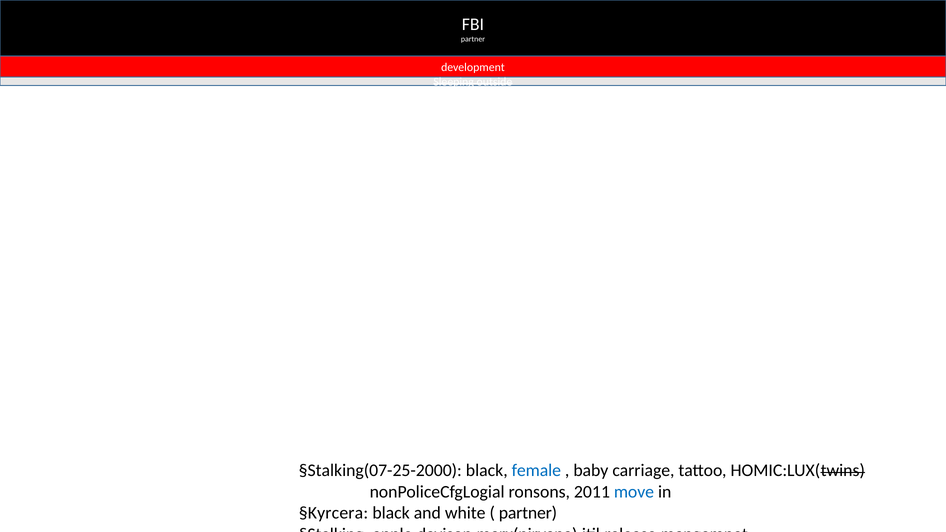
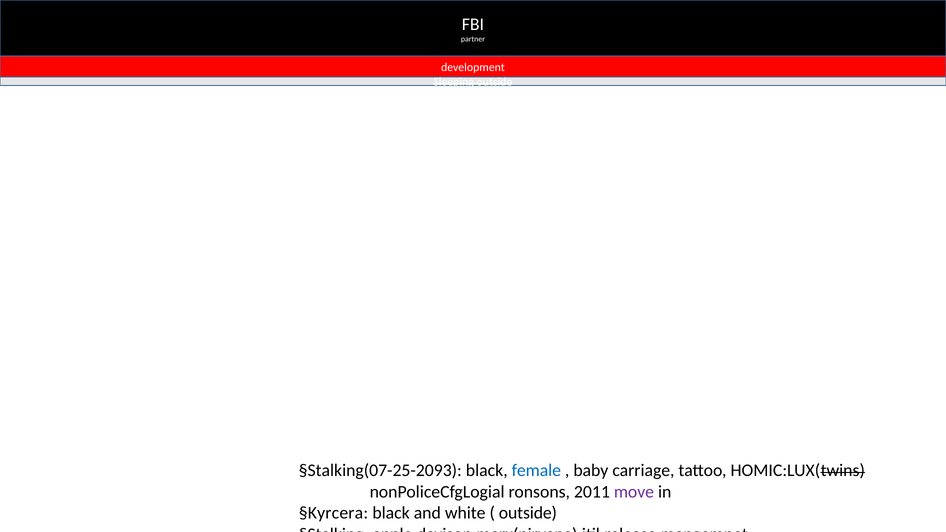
§Stalking(07-25-2000: §Stalking(07-25-2000 -> §Stalking(07-25-2093 (380, 471)
move colour: blue -> purple (634, 492)
partner: partner -> outside (528, 513)
